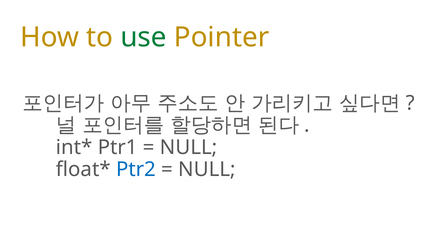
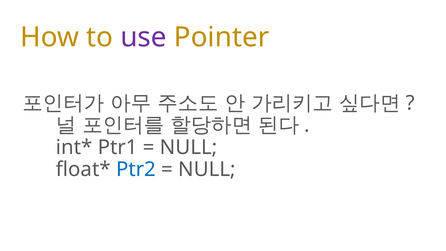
use colour: green -> purple (143, 37)
